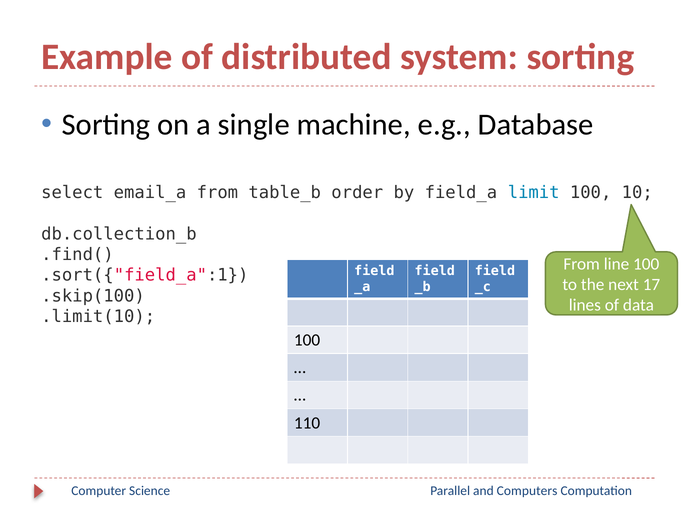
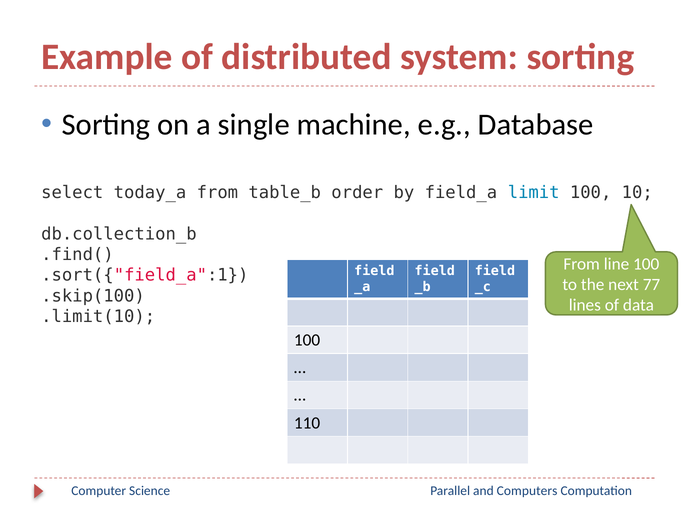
email_a: email_a -> today_a (150, 193)
17: 17 -> 77 (651, 285)
